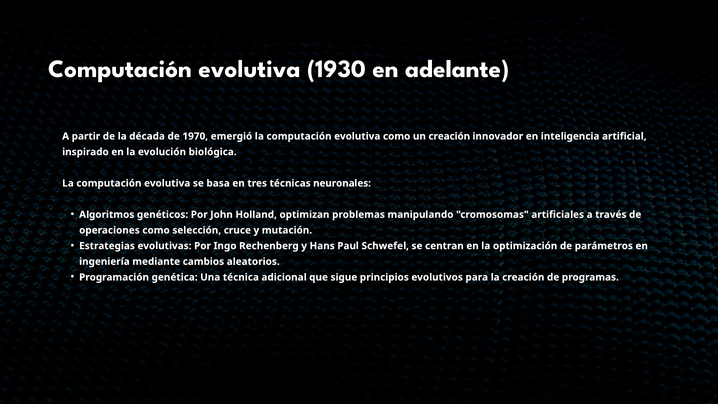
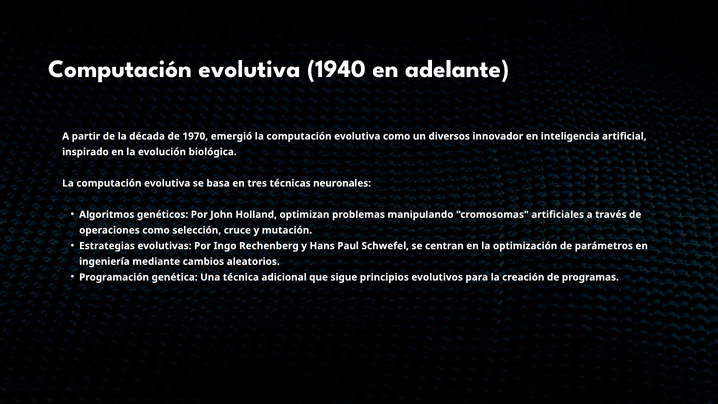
1930: 1930 -> 1940 (336, 69)
un creación: creación -> diversos (449, 136)
